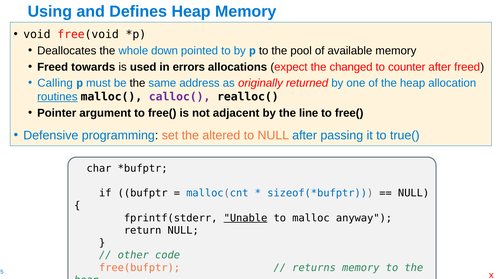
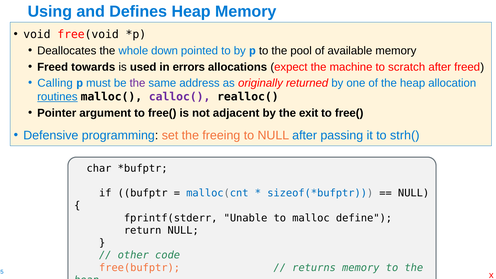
changed: changed -> machine (351, 67)
counter: counter -> scratch (407, 67)
the colour: black -> purple (137, 83)
line: line -> exit (309, 113)
altered: altered -> freeing (221, 135)
true(: true( -> strh( (405, 135)
Unable underline: present -> none (246, 218)
anyway: anyway -> define (364, 218)
